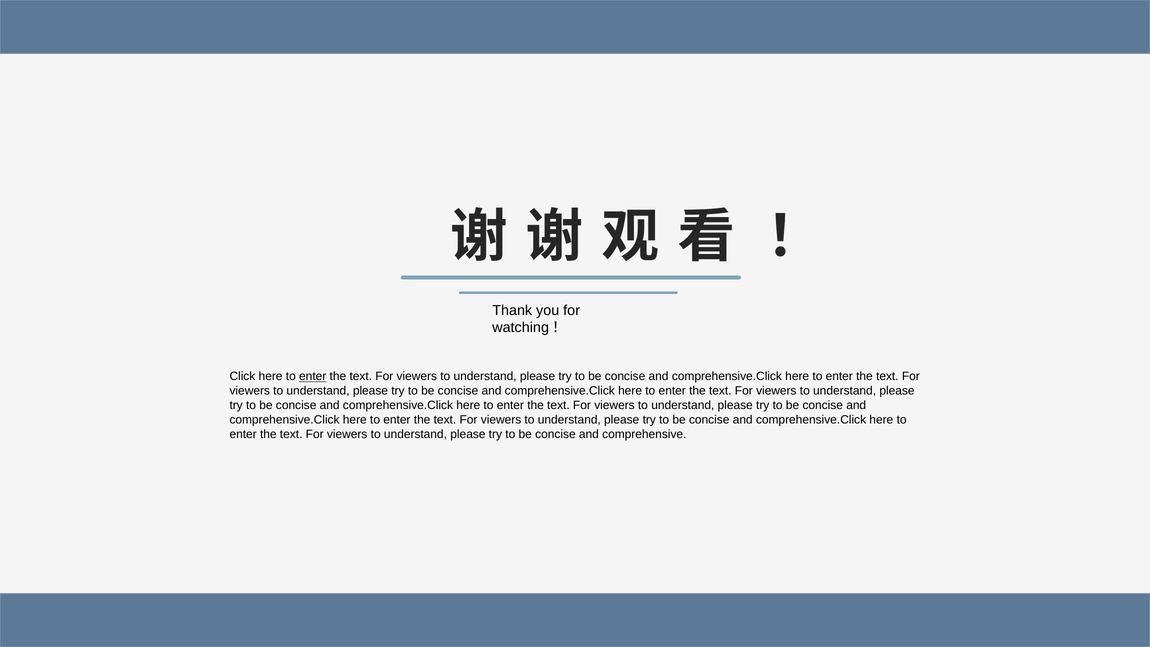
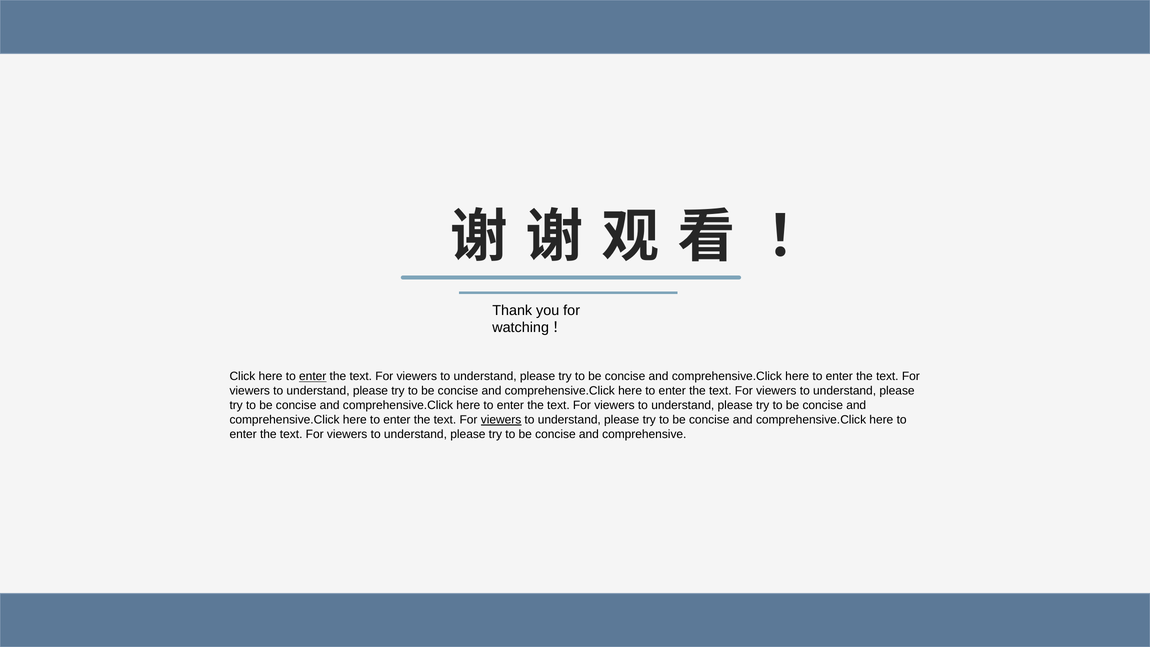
viewers underline: none -> present (501, 420)
